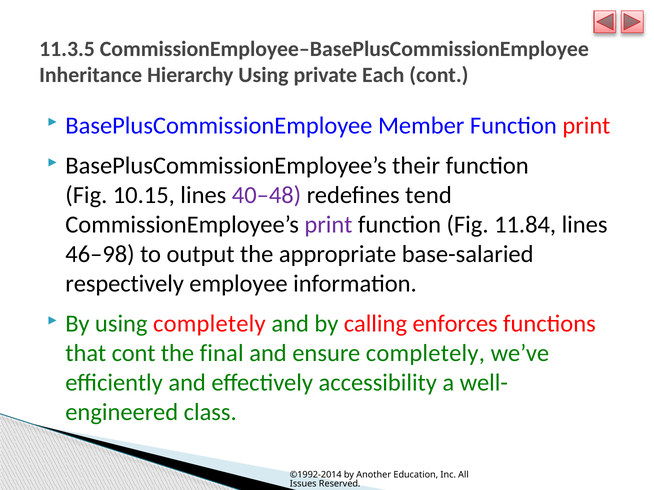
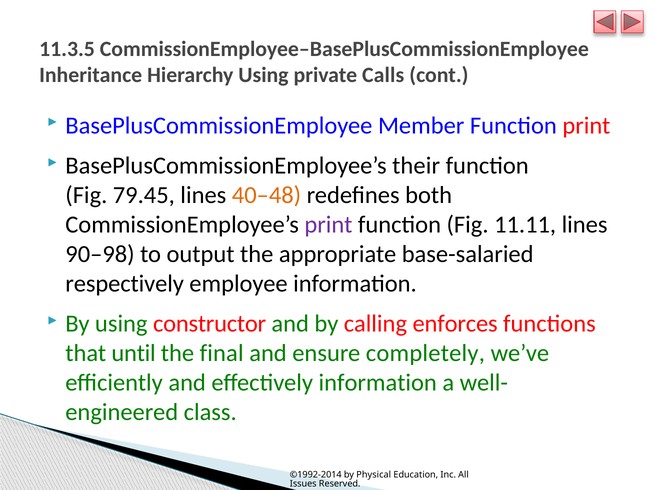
Each: Each -> Calls (383, 75)
10.15: 10.15 -> 79.45 (144, 195)
40–48 colour: purple -> orange (266, 195)
tend: tend -> both (429, 195)
11.84: 11.84 -> 11.11 (525, 225)
46–98: 46–98 -> 90–98 (100, 254)
using completely: completely -> constructor (210, 324)
that cont: cont -> until (134, 354)
effectively accessibility: accessibility -> information (378, 383)
Another: Another -> Physical (374, 475)
